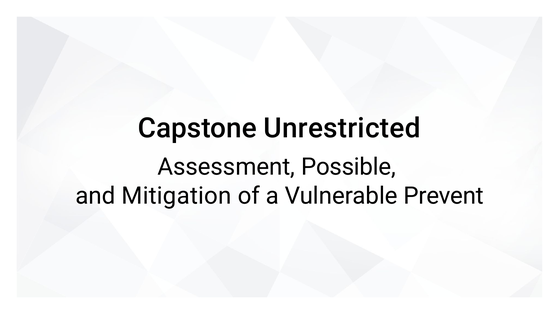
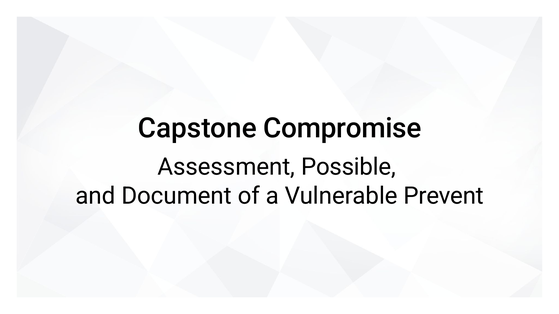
Unrestricted: Unrestricted -> Compromise (342, 128)
Mitigation: Mitigation -> Document (177, 196)
